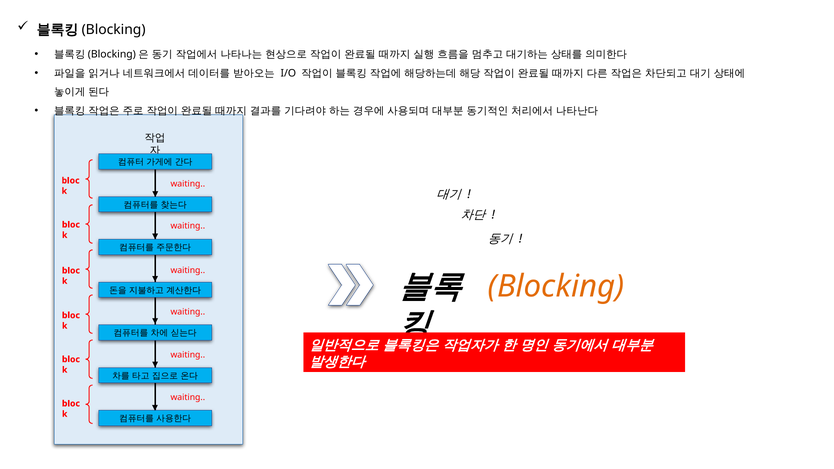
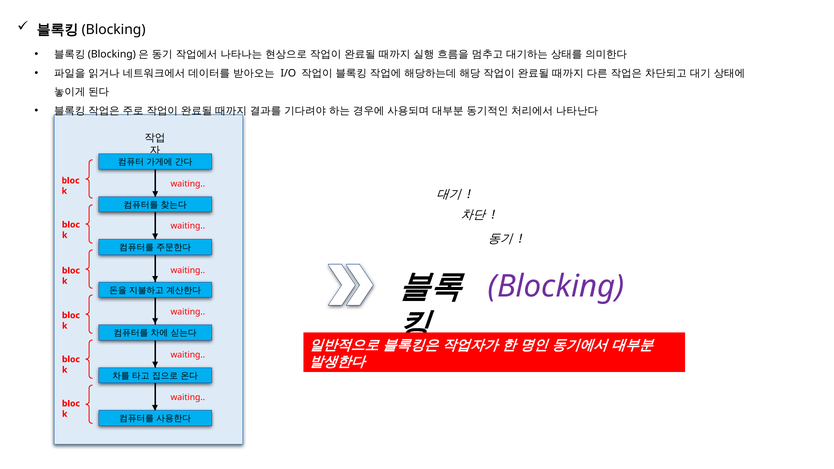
Blocking colour: orange -> purple (556, 286)
